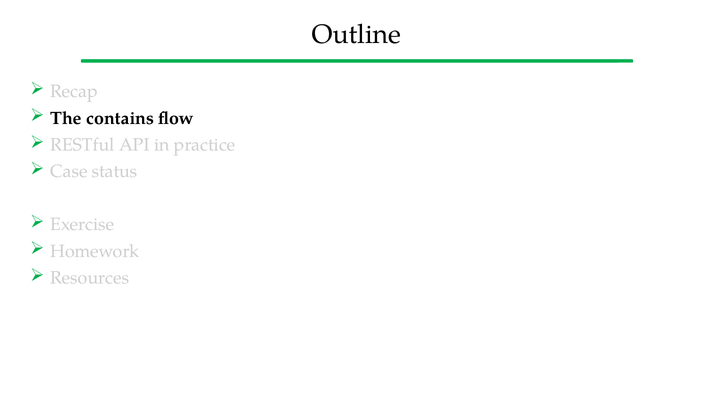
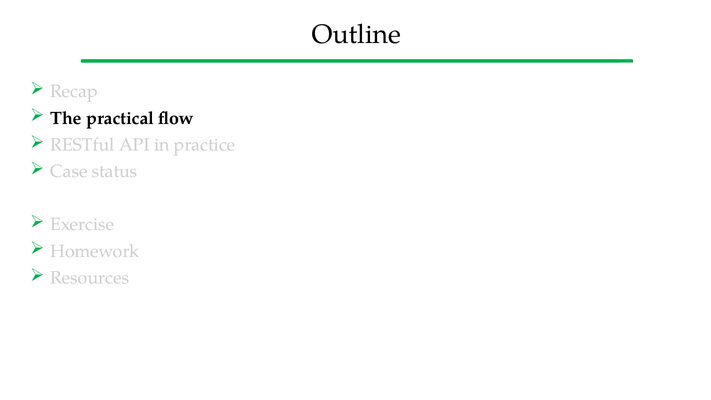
contains: contains -> practical (120, 118)
